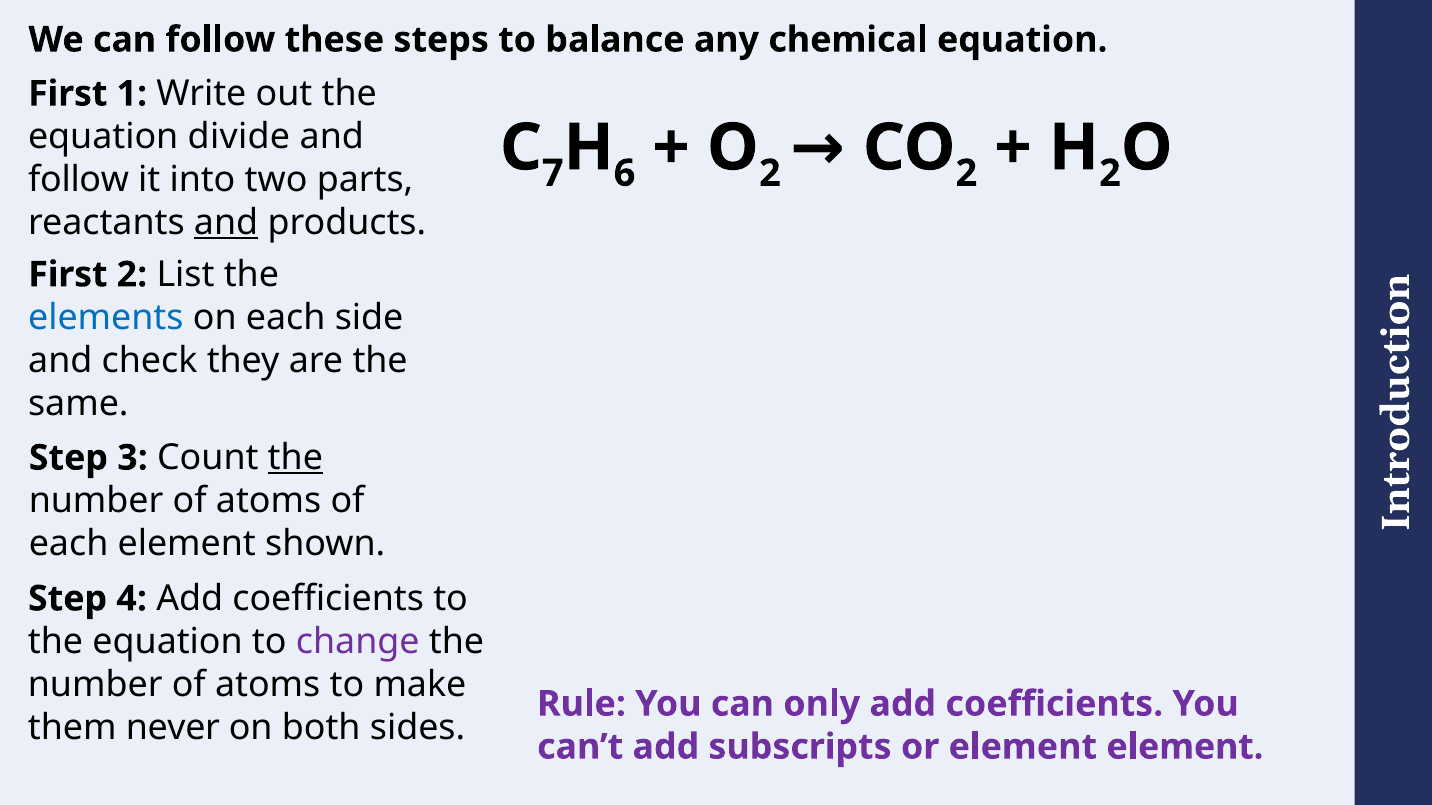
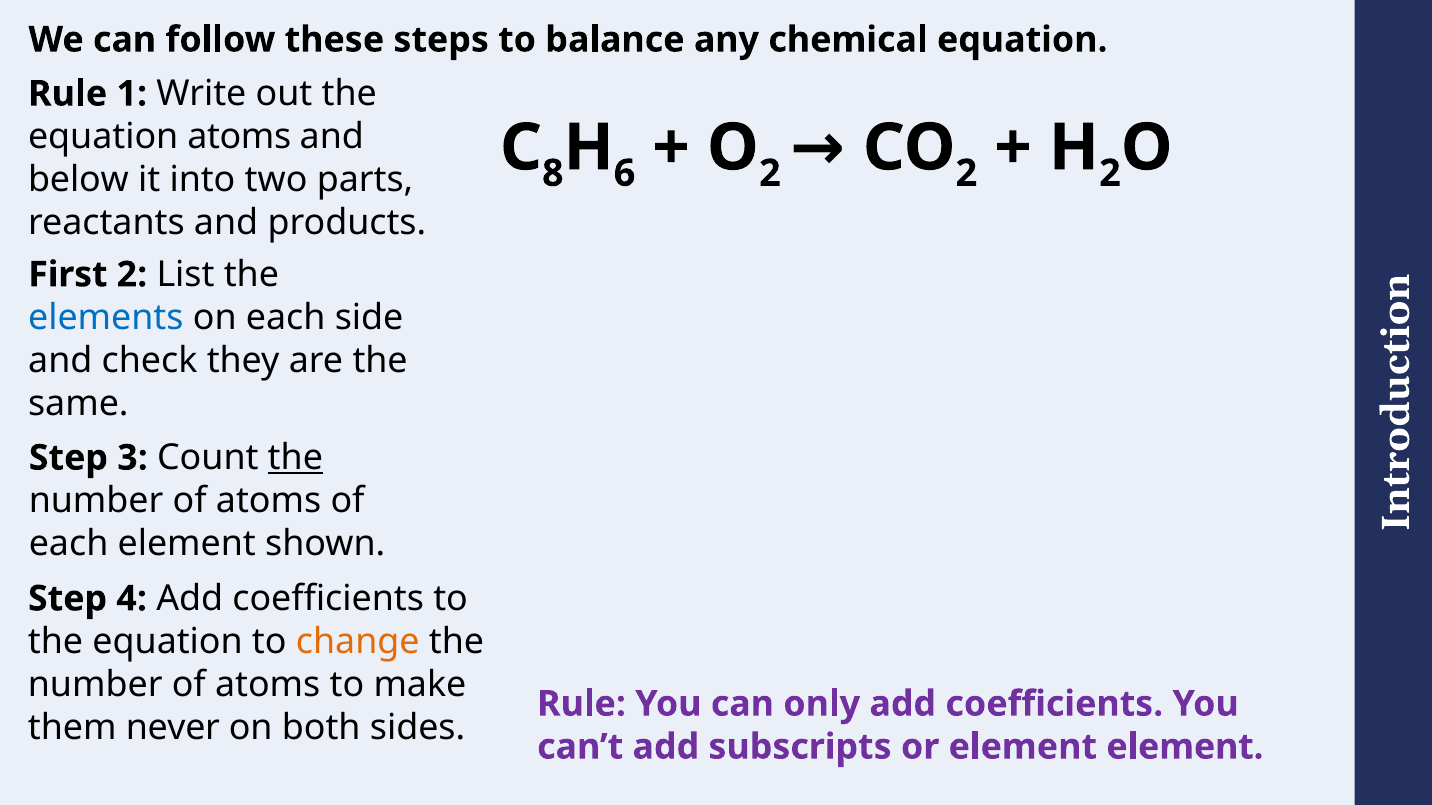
First: First -> Rule (68, 94)
equation divide: divide -> atoms (239, 137)
7: 7 -> 8 (553, 173)
follow: follow -> below (78, 180)
and underline: present -> none (226, 223)
change colour: purple -> orange (358, 642)
